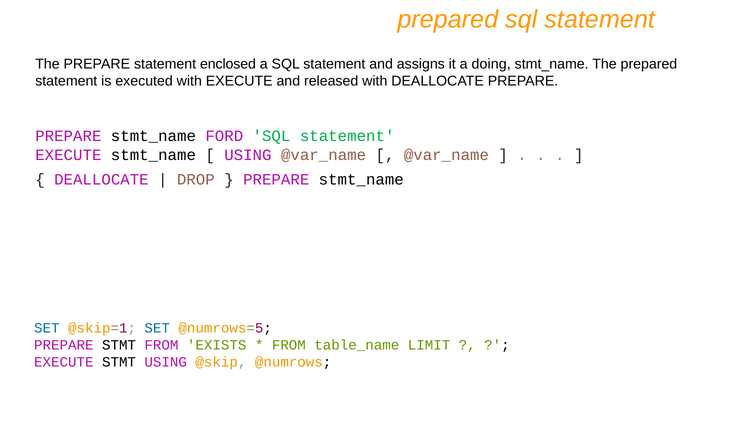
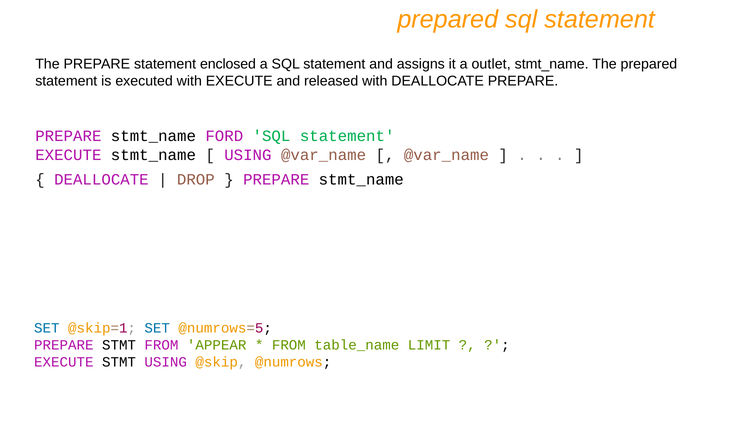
doing: doing -> outlet (491, 64)
EXISTS: EXISTS -> APPEAR (217, 345)
